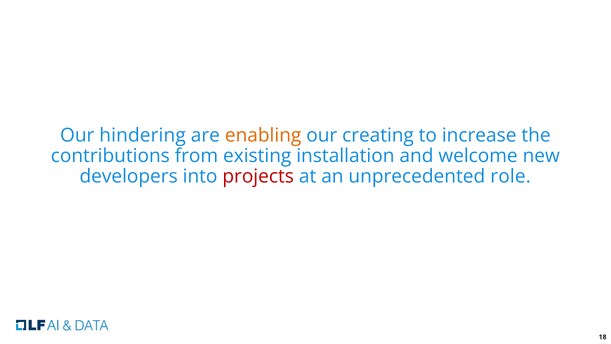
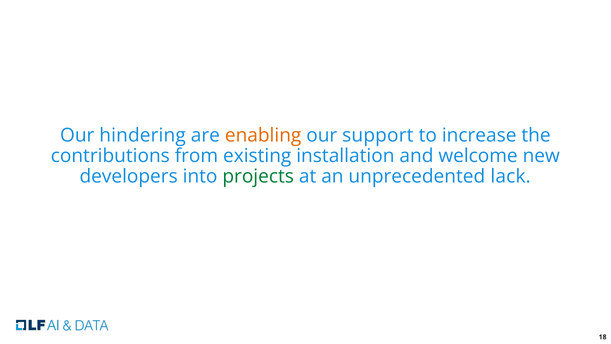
creating: creating -> support (378, 135)
projects colour: red -> green (258, 176)
role: role -> lack (511, 176)
